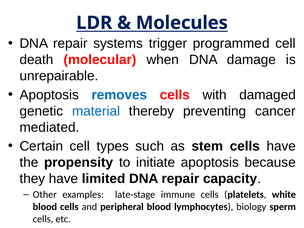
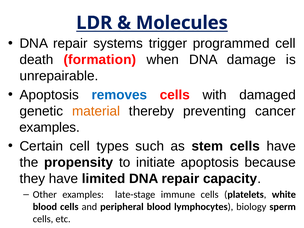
molecular: molecular -> formation (100, 60)
material colour: blue -> orange (96, 111)
mediated: mediated -> examples (50, 127)
